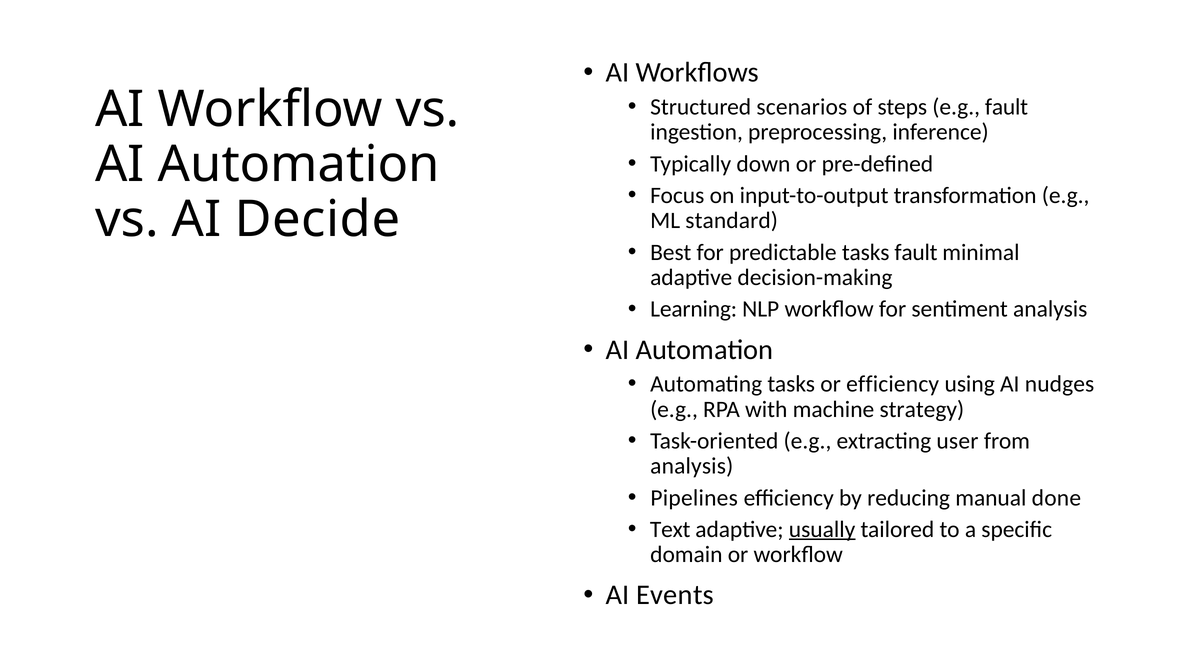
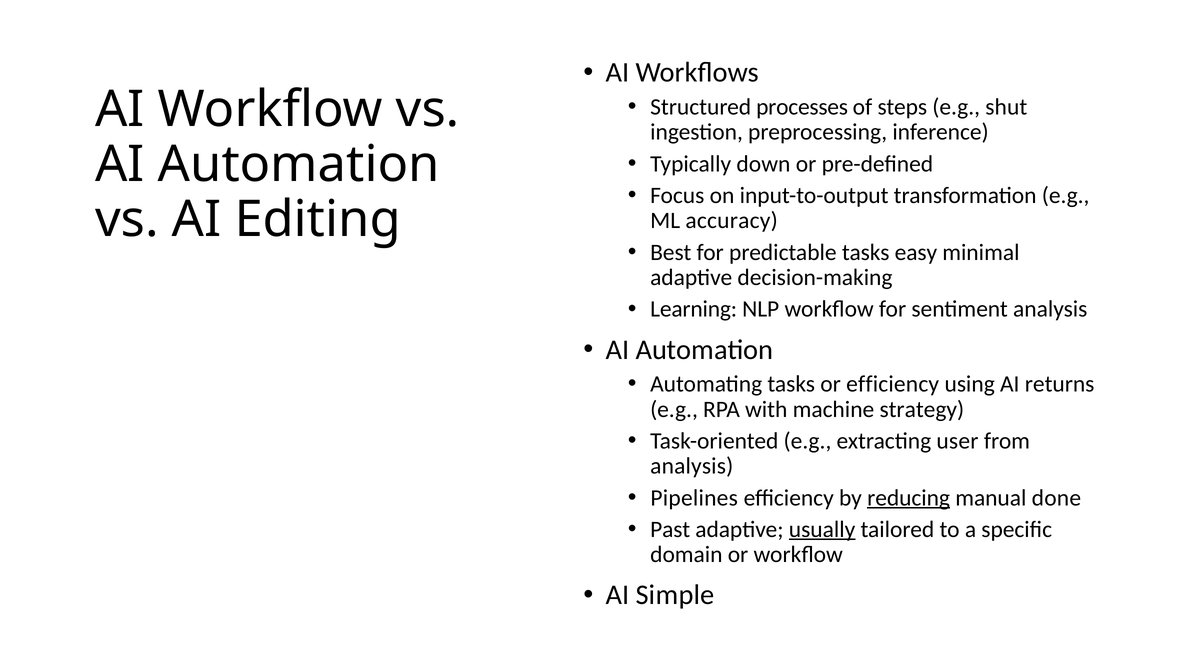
scenarios: scenarios -> processes (802, 107)
e.g fault: fault -> shut (1006, 107)
Decide: Decide -> Editing (318, 219)
standard: standard -> accuracy (732, 221)
tasks fault: fault -> easy (916, 252)
nudges: nudges -> returns (1060, 384)
reducing underline: none -> present (909, 498)
Text: Text -> Past (670, 530)
Events: Events -> Simple (675, 595)
